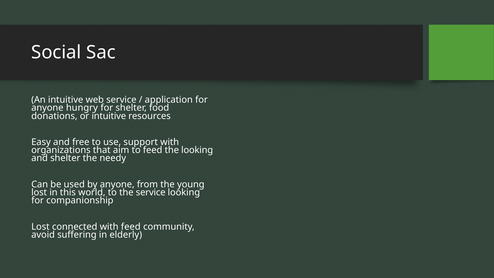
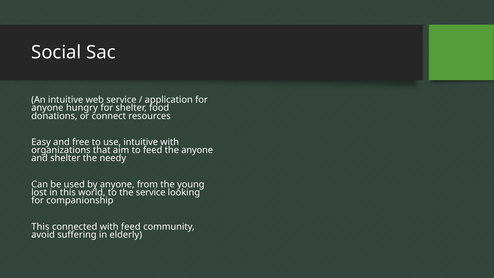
or intuitive: intuitive -> connect (109, 116)
use support: support -> intuitive (141, 142)
the looking: looking -> anyone (197, 150)
Lost: Lost -> This (40, 227)
